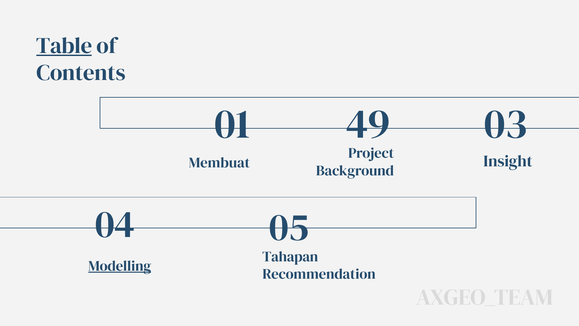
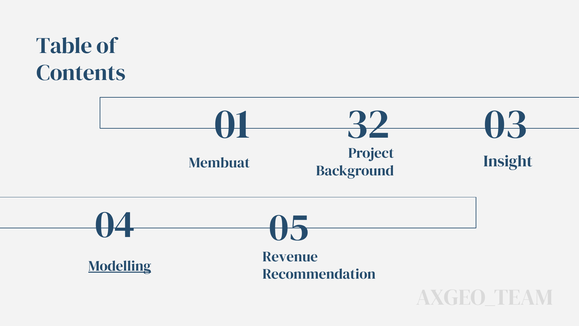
Table underline: present -> none (64, 46)
49: 49 -> 32 (368, 124)
Tahapan: Tahapan -> Revenue (290, 257)
